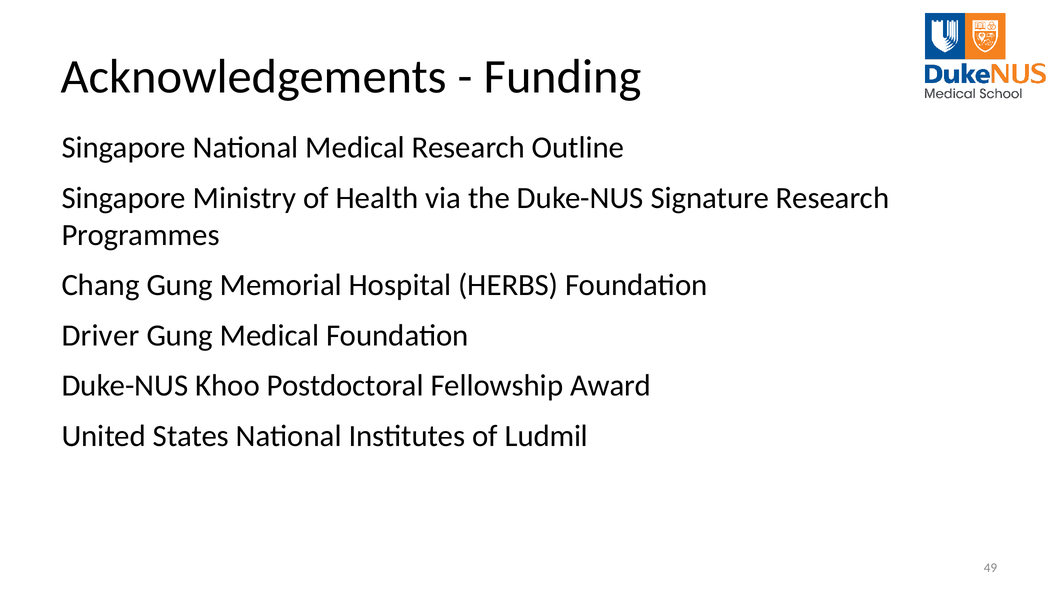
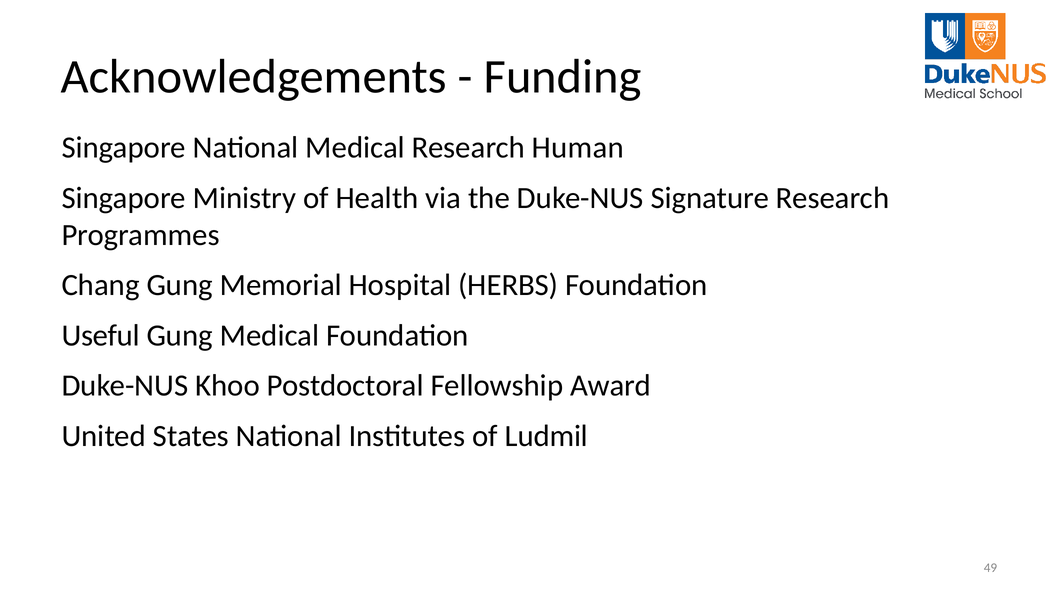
Outline: Outline -> Human (578, 148)
Driver: Driver -> Useful (101, 336)
